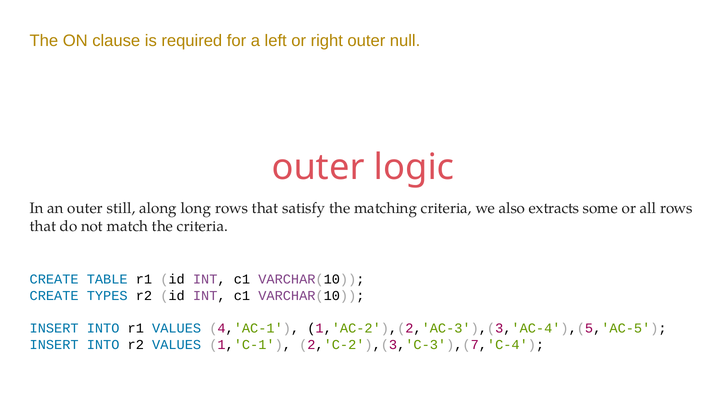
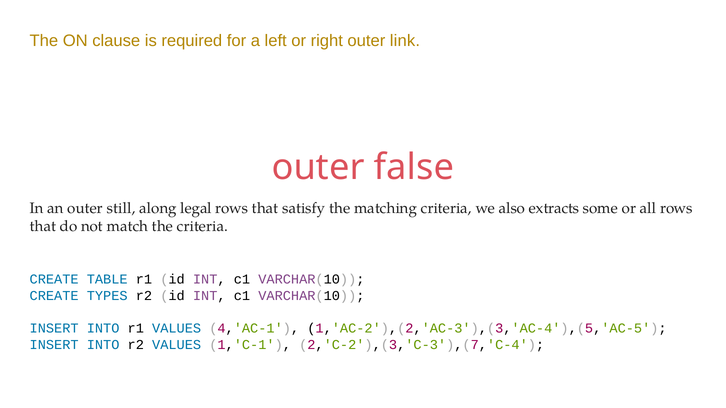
null: null -> link (405, 41)
logic: logic -> false (414, 168)
long: long -> legal (196, 208)
